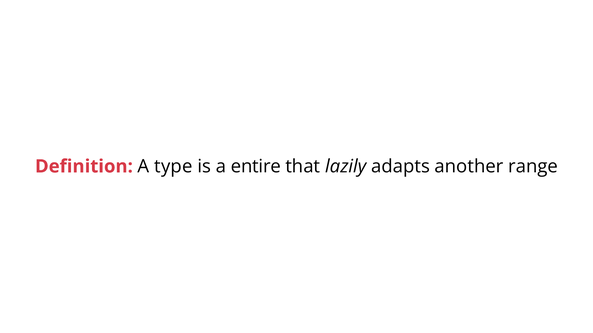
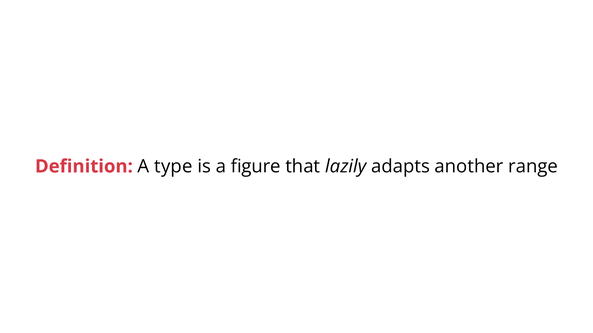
entire: entire -> figure (256, 167)
